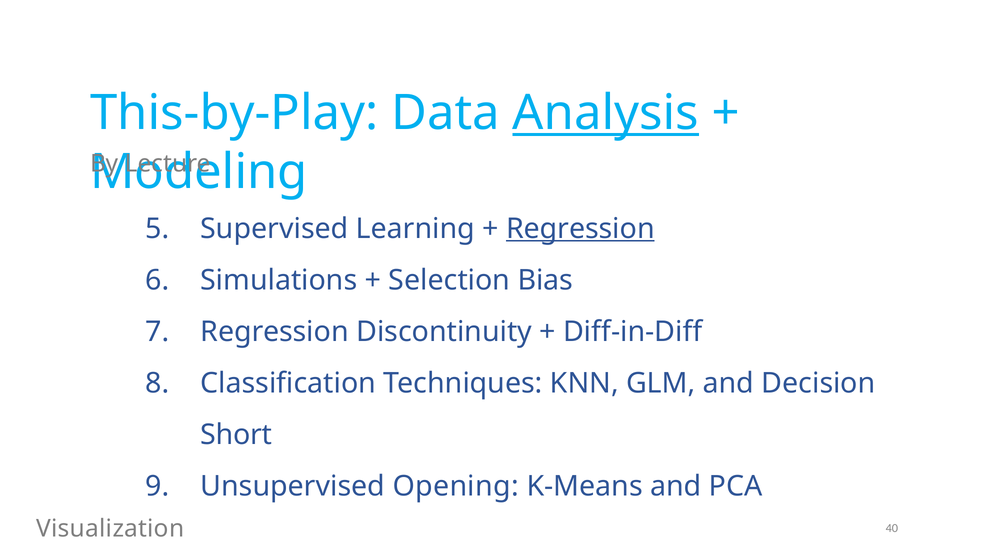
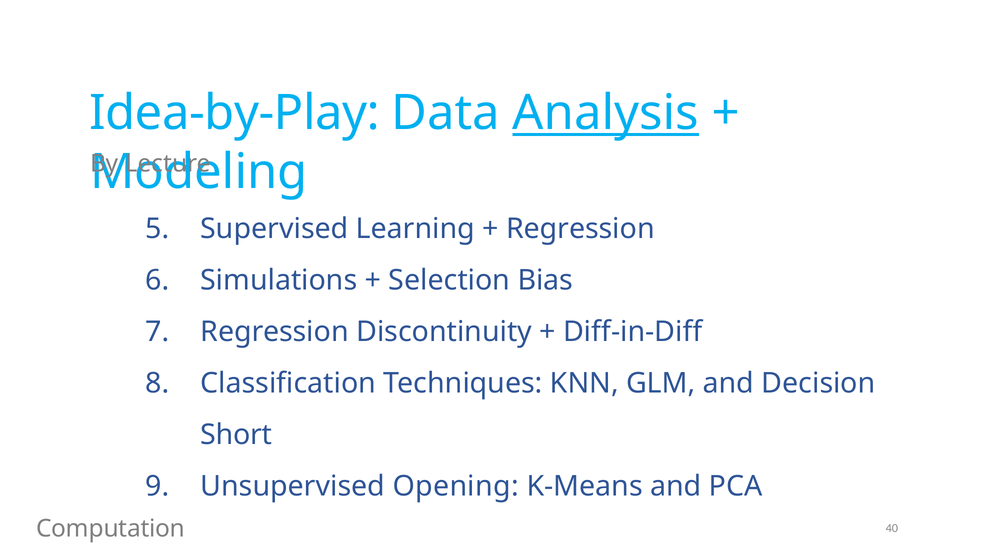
This-by-Play: This-by-Play -> Idea-by-Play (235, 113)
Regression underline: present -> none (580, 228)
Visualization: Visualization -> Computation (111, 528)
